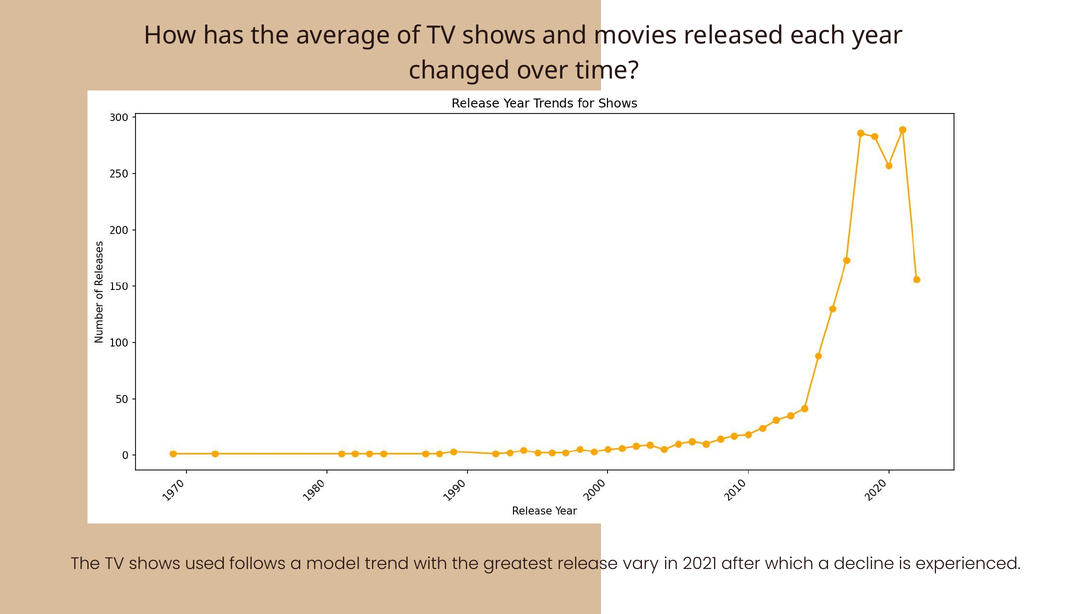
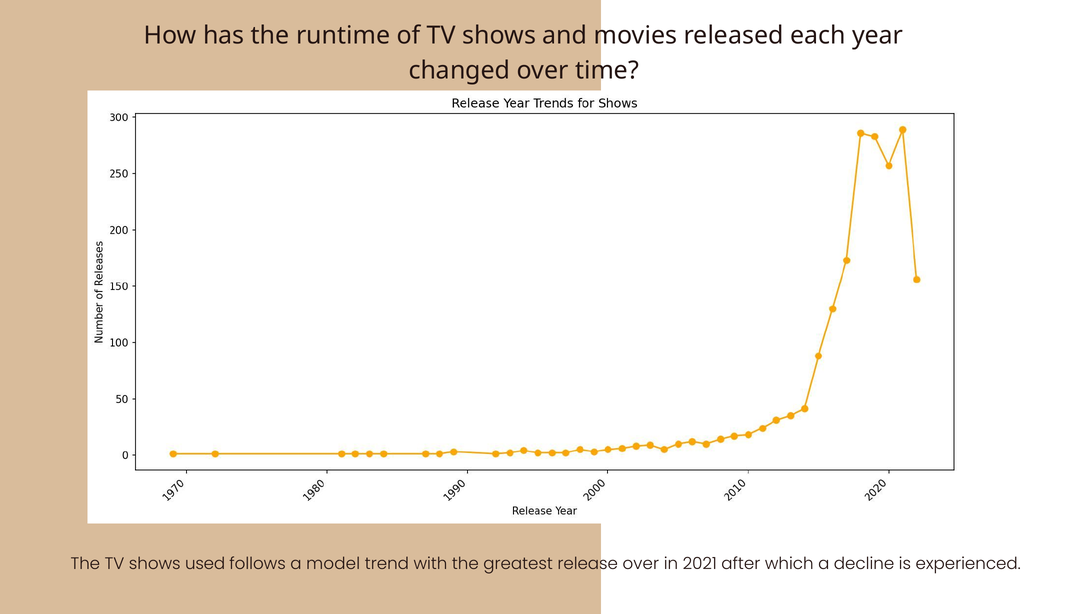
average: average -> runtime (343, 36)
release vary: vary -> over (641, 564)
